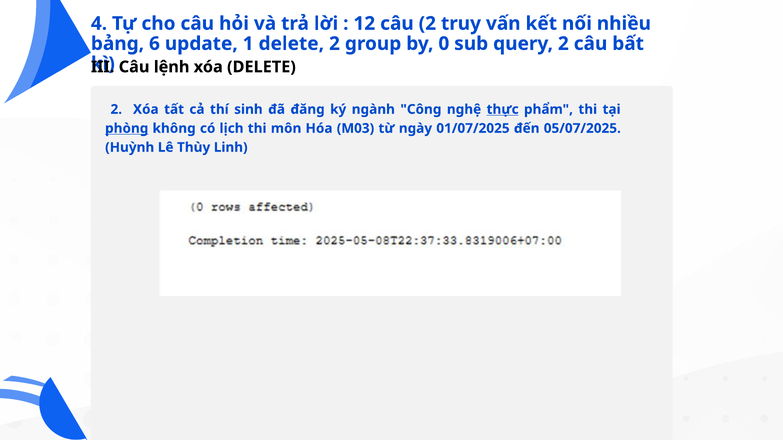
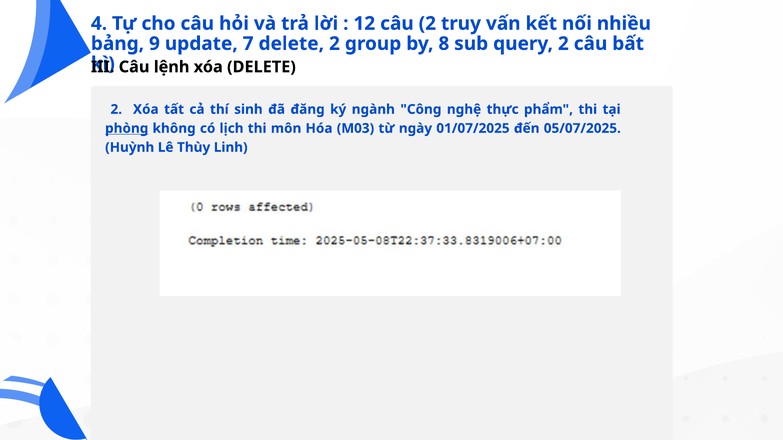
6: 6 -> 9 (154, 44)
1: 1 -> 7 (248, 44)
0: 0 -> 8 (444, 44)
thực underline: present -> none (503, 109)
